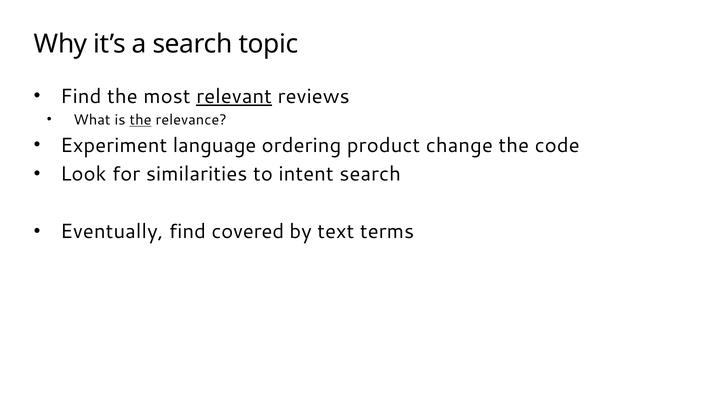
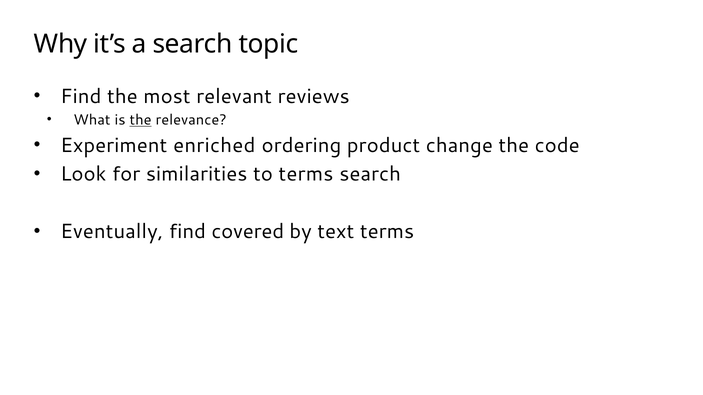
relevant underline: present -> none (234, 96)
language: language -> enriched (214, 146)
to intent: intent -> terms (306, 174)
